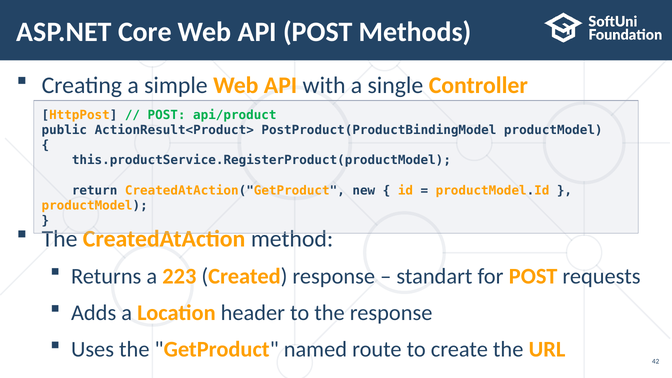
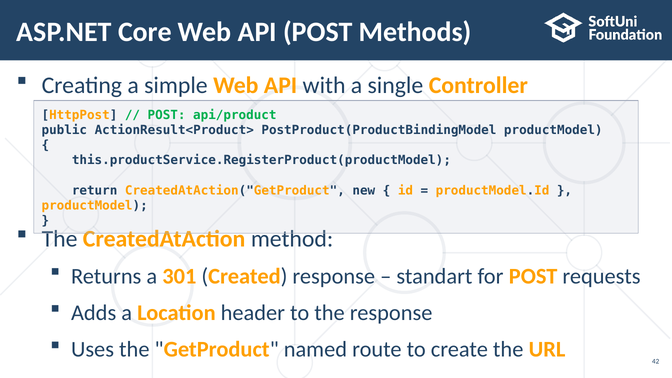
223: 223 -> 301 (179, 276)
